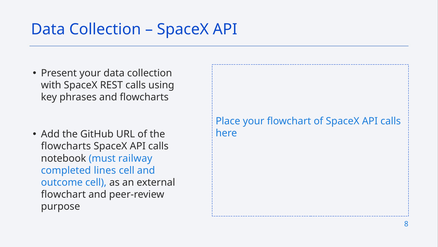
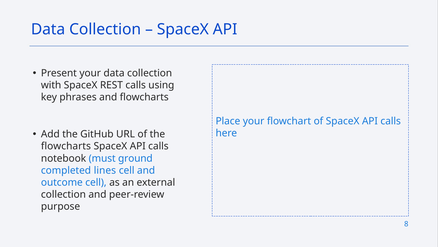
railway: railway -> ground (135, 158)
flowchart: flowchart -> collection (63, 194)
